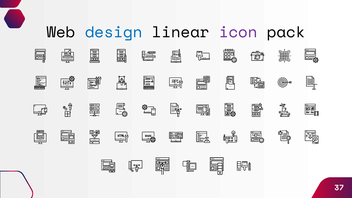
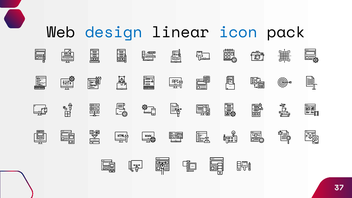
icon colour: purple -> blue (238, 32)
